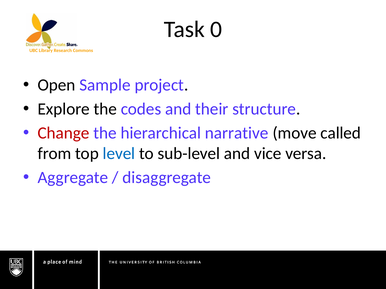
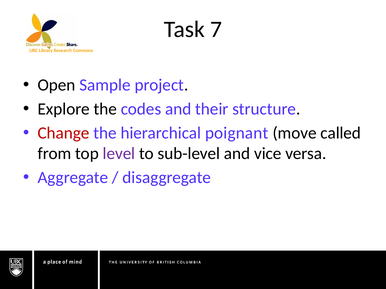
0: 0 -> 7 (216, 29)
narrative: narrative -> poignant (237, 133)
level colour: blue -> purple (119, 154)
